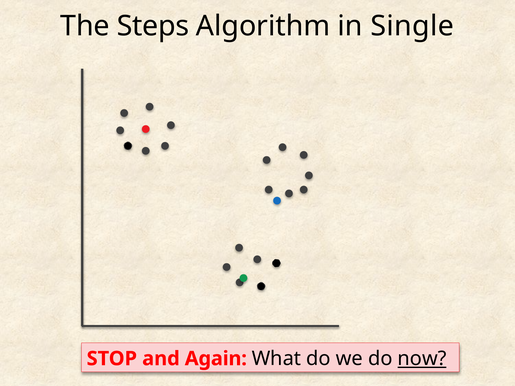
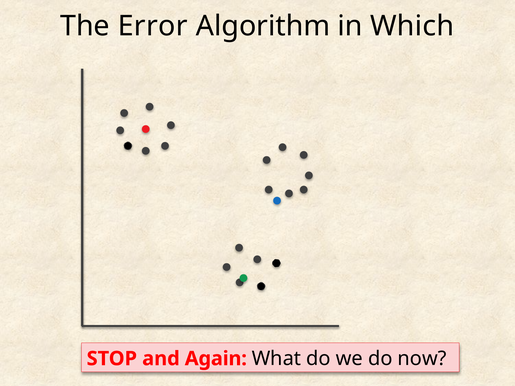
Steps: Steps -> Error (153, 26)
Single: Single -> Which (412, 26)
now underline: present -> none (422, 359)
